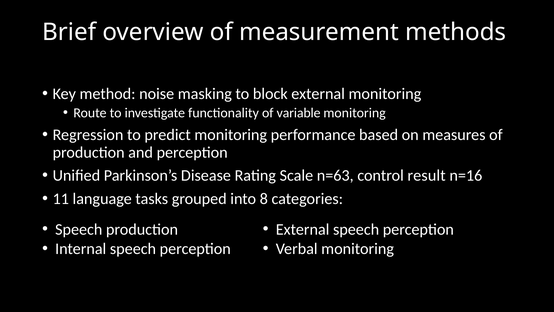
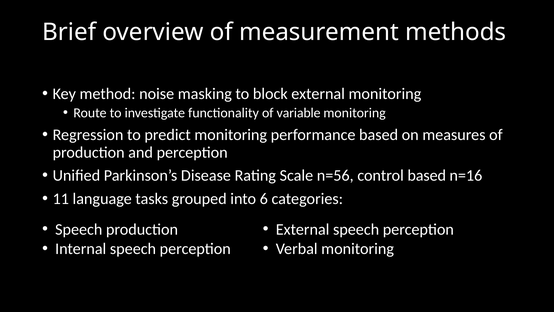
n=63: n=63 -> n=56 (335, 175)
control result: result -> based (427, 175)
8: 8 -> 6 (264, 199)
